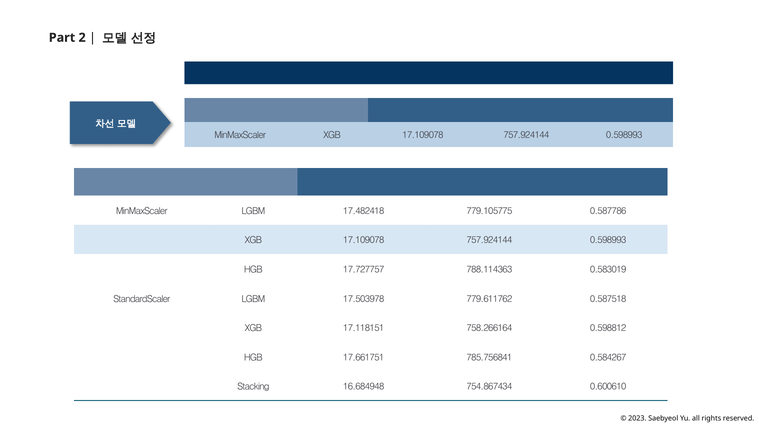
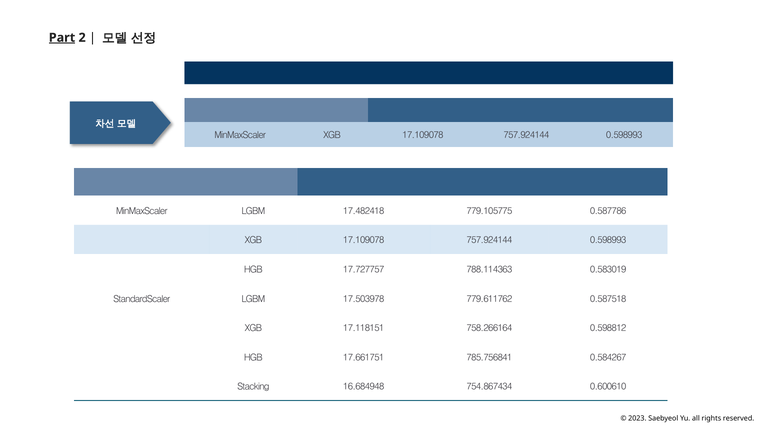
Part underline: none -> present (62, 38)
